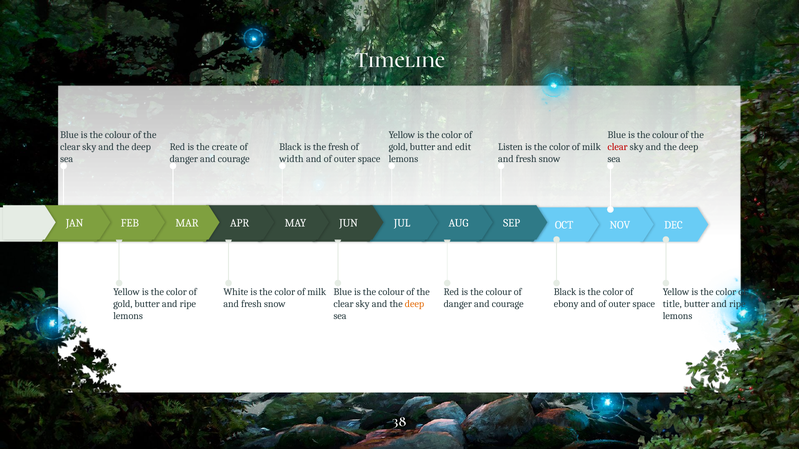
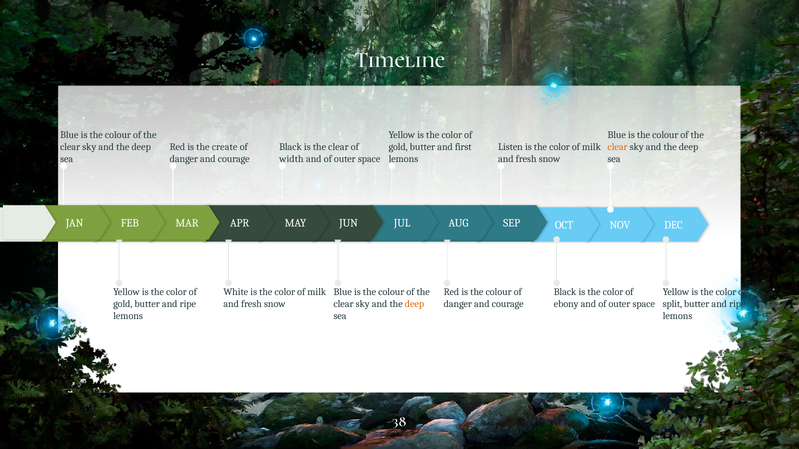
is the fresh: fresh -> clear (338, 147)
edit: edit -> first (463, 147)
clear colour: red -> orange (618, 147)
title: title -> split (672, 304)
